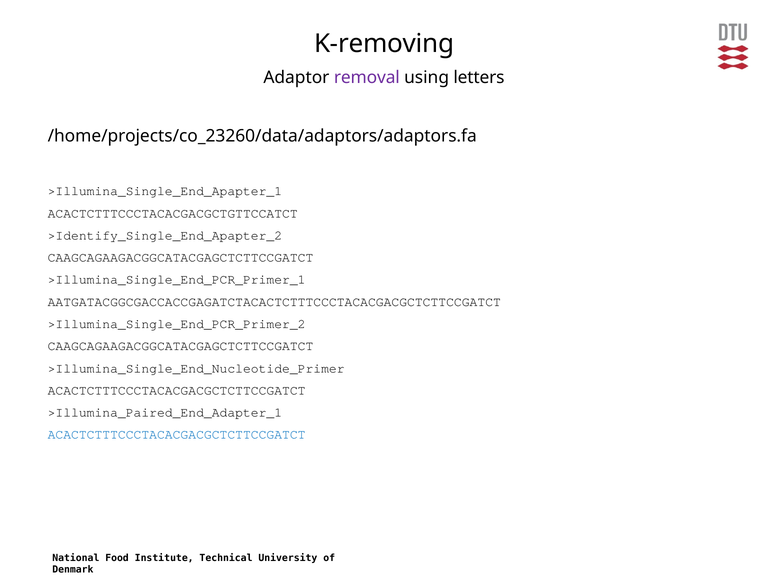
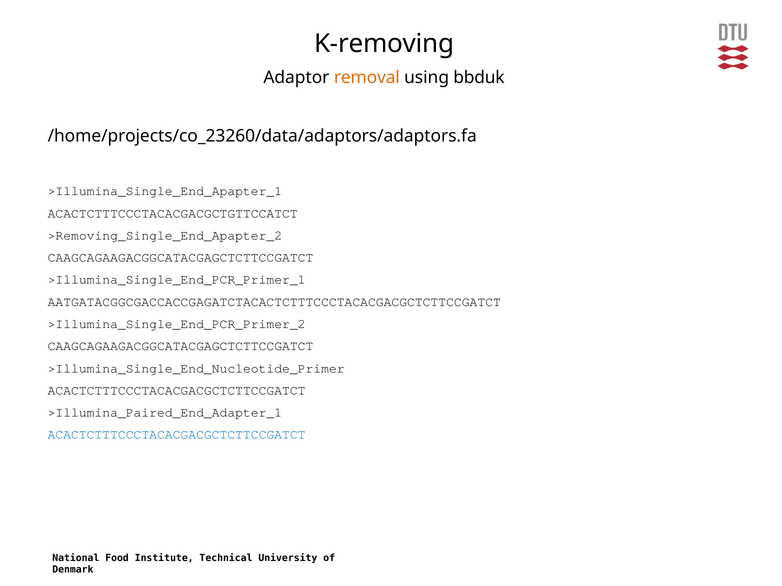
removal colour: purple -> orange (367, 78)
letters: letters -> bbduk (479, 78)
>Identify_Single_End_Apapter_2: >Identify_Single_End_Apapter_2 -> >Removing_Single_End_Apapter_2 (165, 236)
